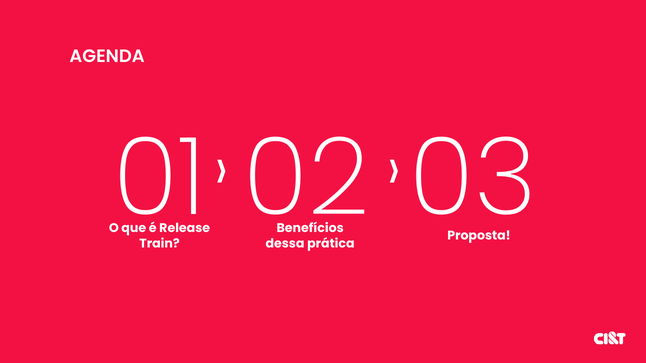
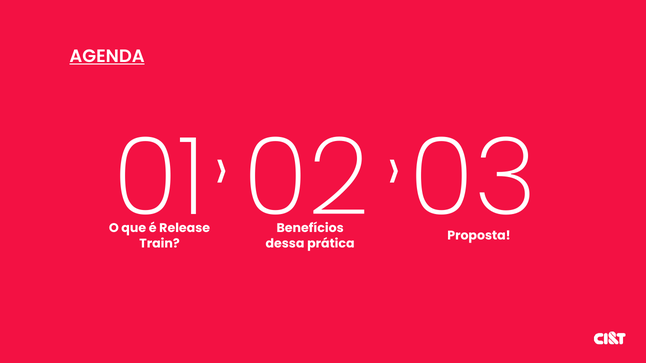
AGENDA underline: none -> present (107, 56)
